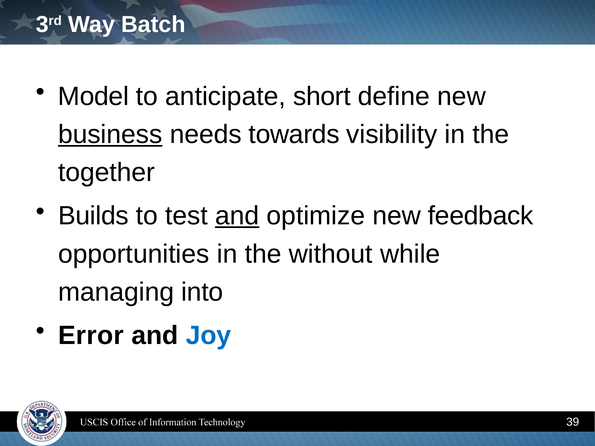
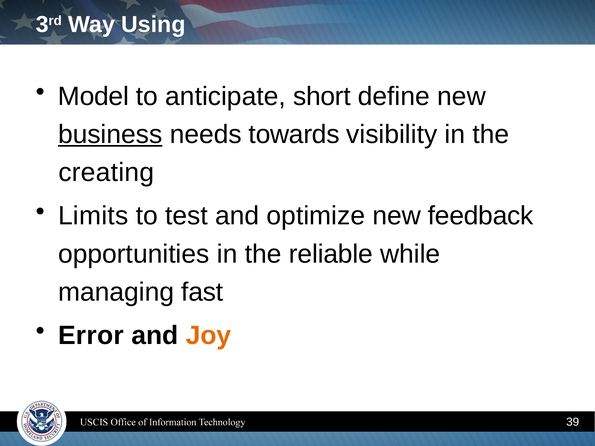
Batch: Batch -> Using (153, 24)
together: together -> creating (106, 173)
Builds: Builds -> Limits (93, 216)
and underline: present -> none (237, 216)
without: without -> reliable (331, 254)
into: into -> fast (202, 292)
Joy colour: blue -> orange (209, 336)
